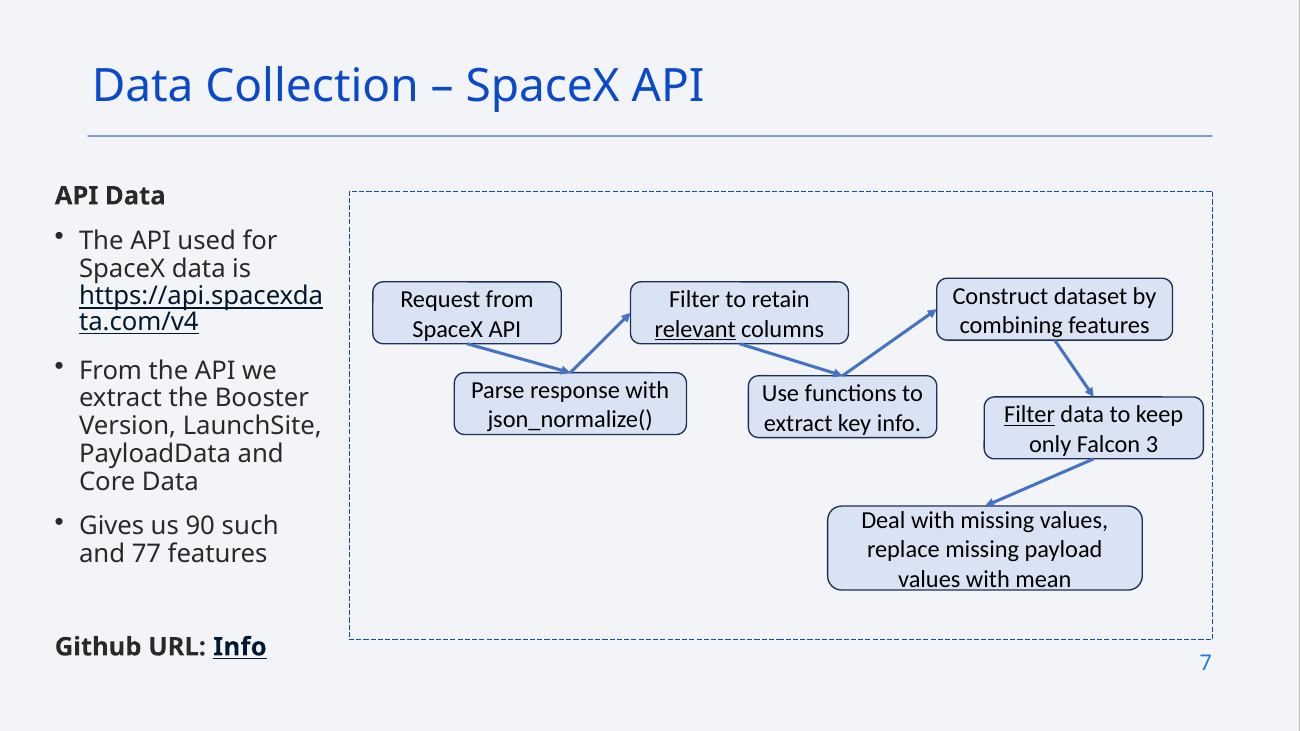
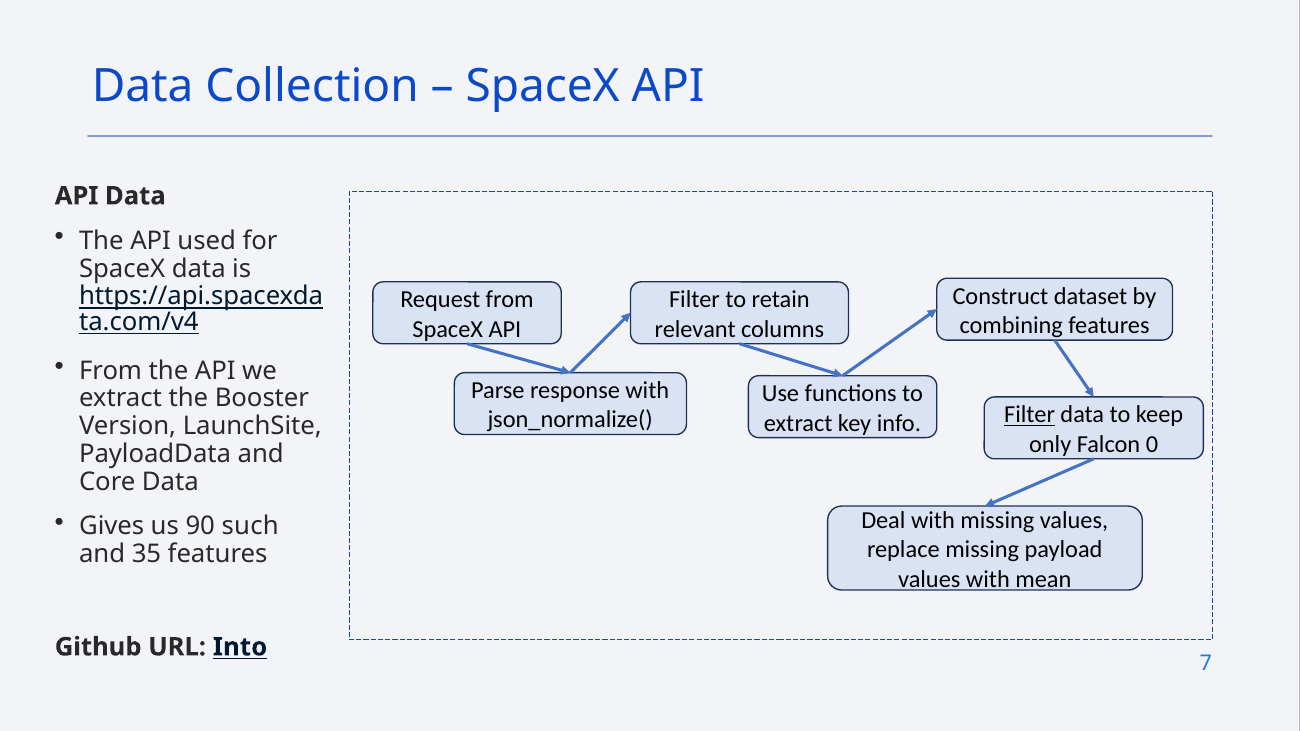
relevant underline: present -> none (695, 329)
3: 3 -> 0 (1152, 444)
77: 77 -> 35 (146, 554)
URL Info: Info -> Into (240, 647)
